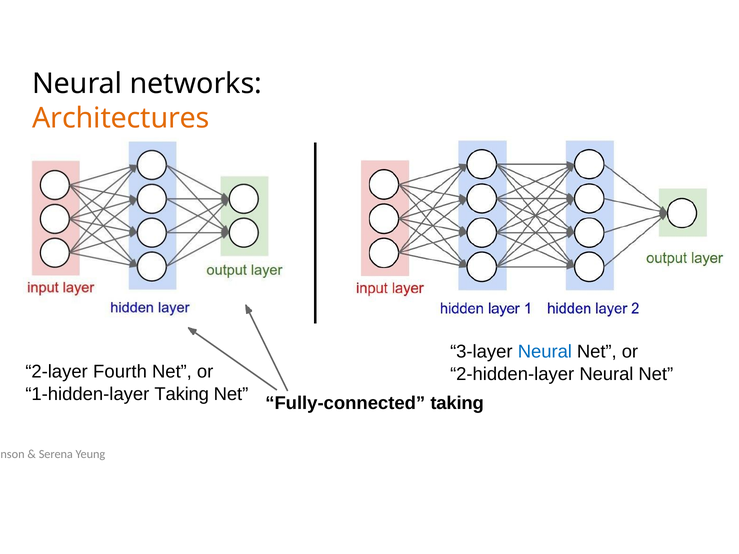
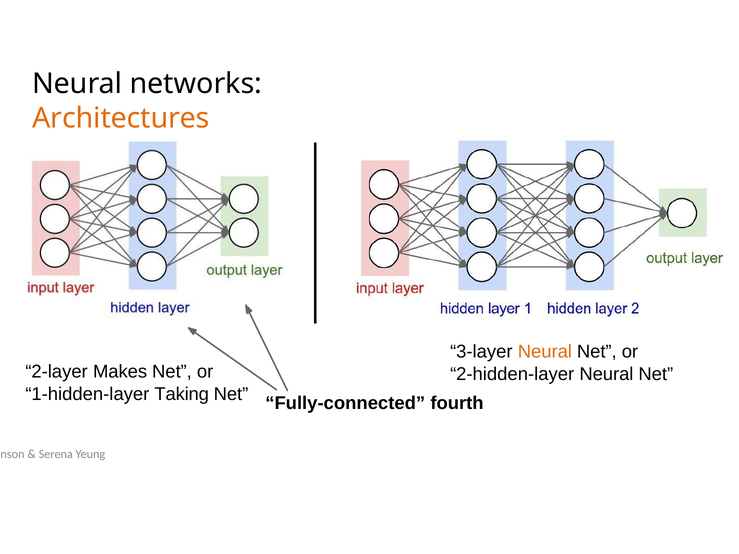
Neural colour: blue -> orange (545, 352)
Fourth: Fourth -> Makes (120, 372)
Fully-connected taking: taking -> fourth (457, 404)
